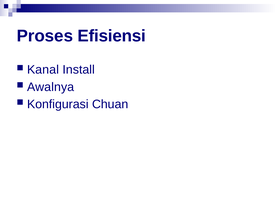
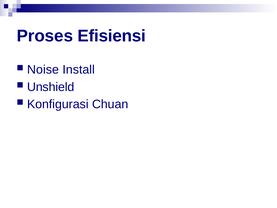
Kanal: Kanal -> Noise (43, 70)
Awalnya: Awalnya -> Unshield (51, 87)
